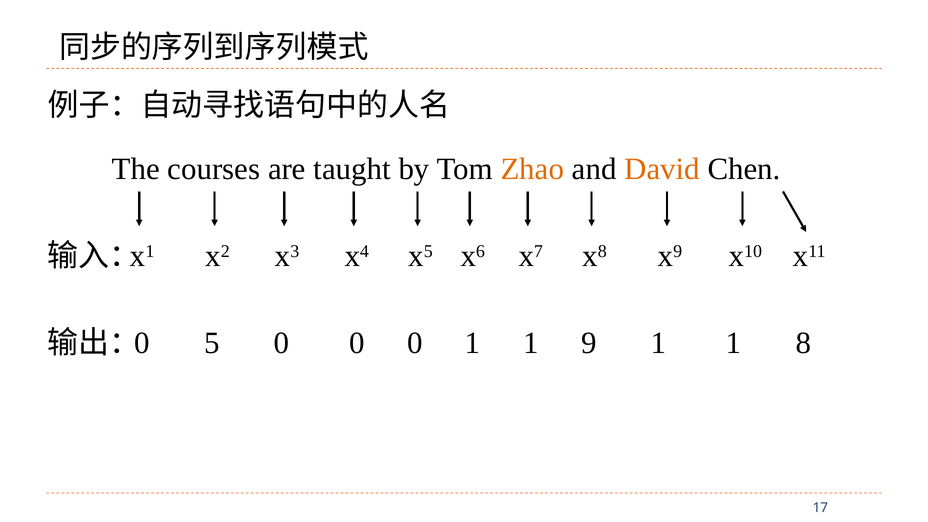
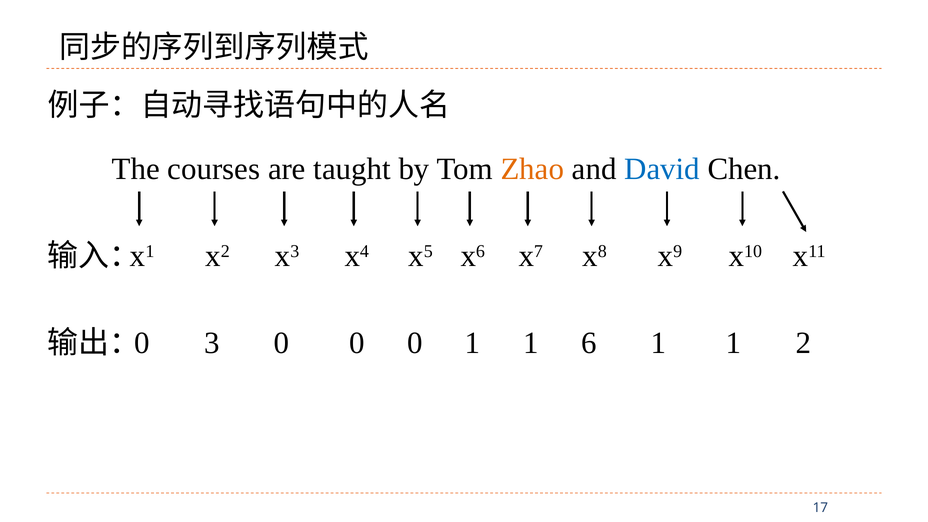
David colour: orange -> blue (662, 169)
5: 5 -> 3 (212, 343)
9: 9 -> 6 (589, 343)
8: 8 -> 2 (803, 343)
